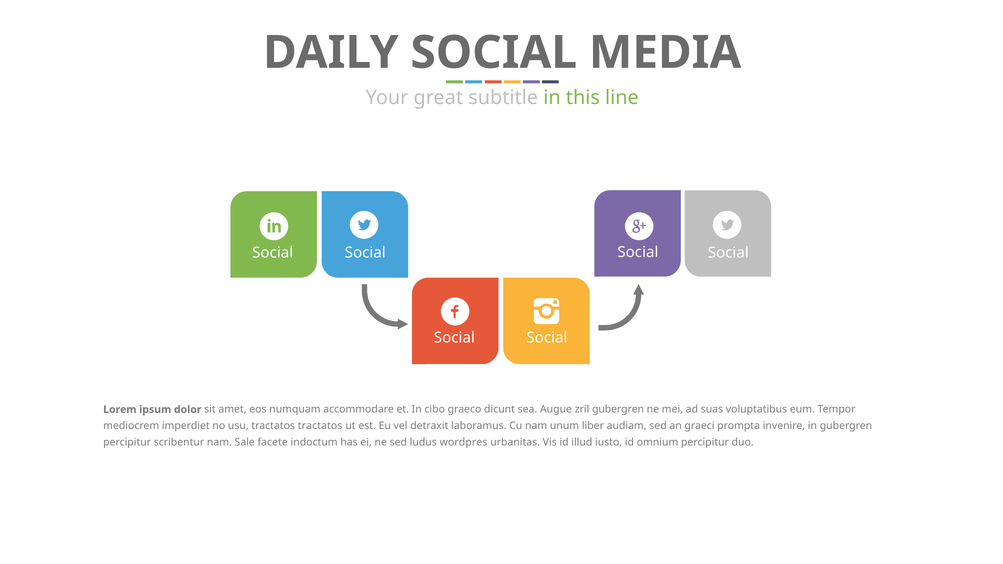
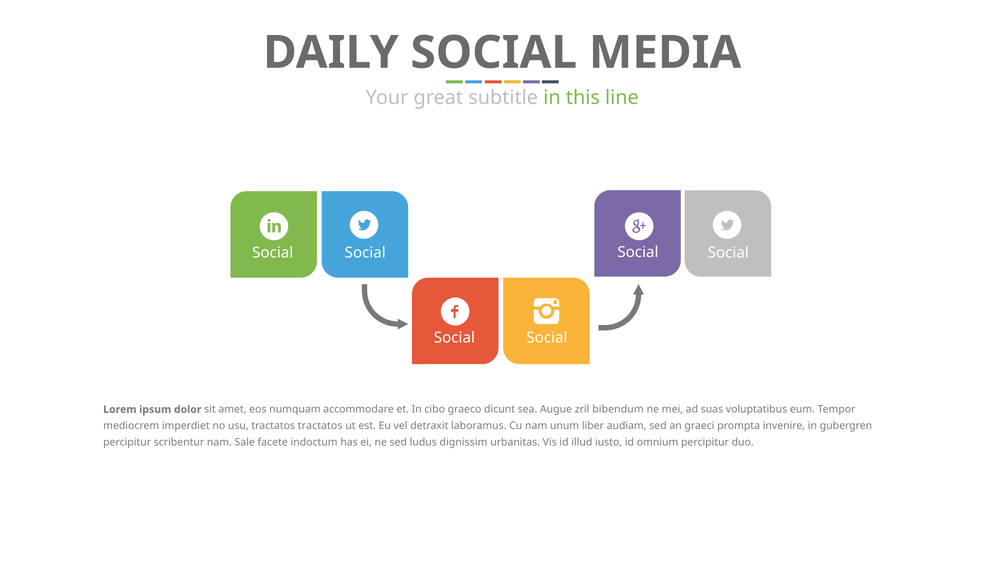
zril gubergren: gubergren -> bibendum (618, 410)
wordpres: wordpres -> dignissim (464, 442)
